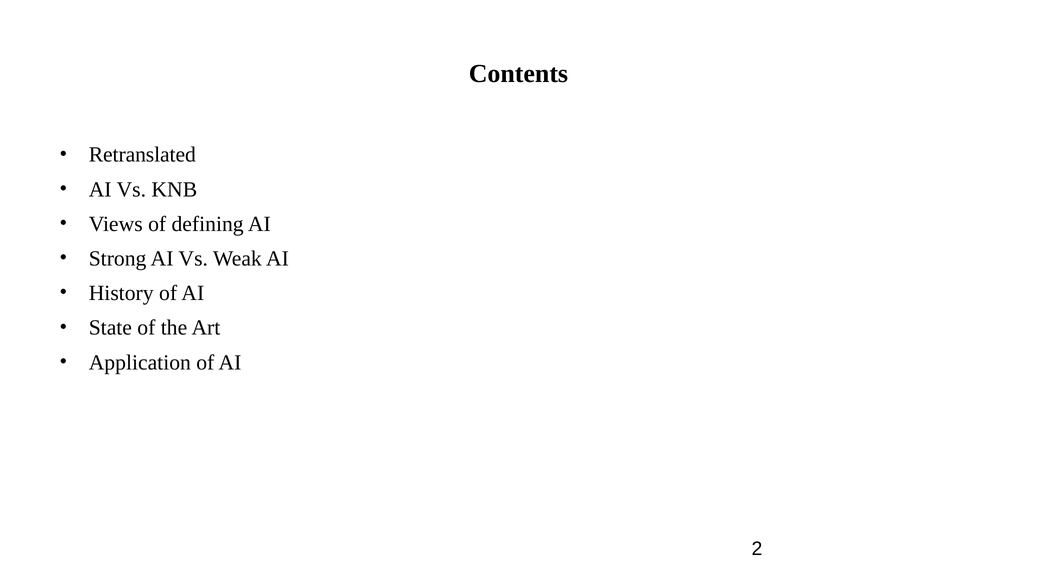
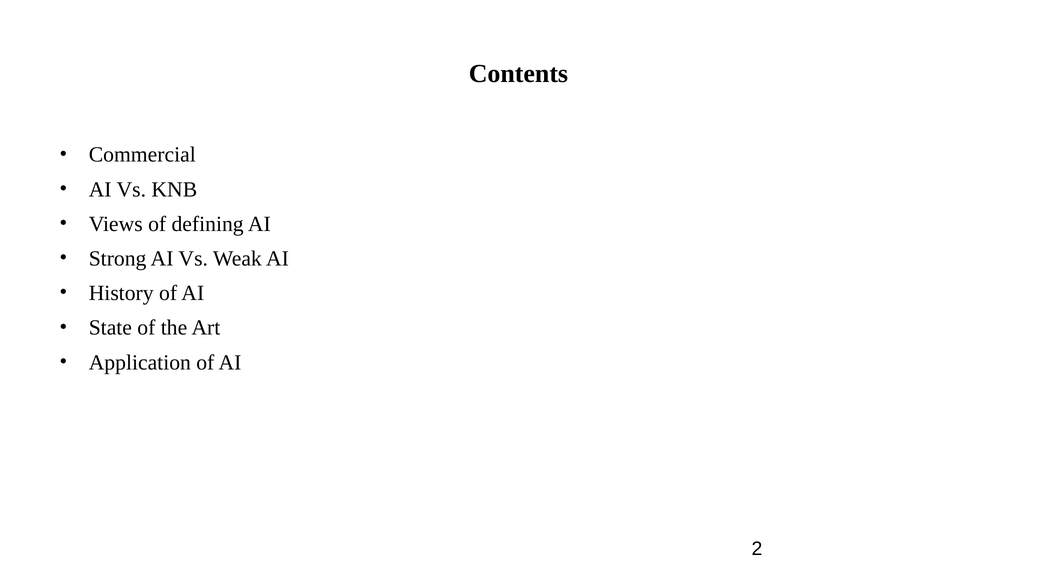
Retranslated: Retranslated -> Commercial (142, 155)
